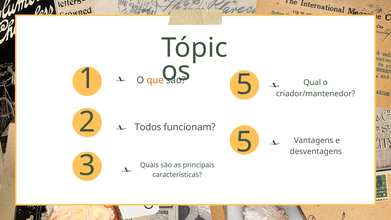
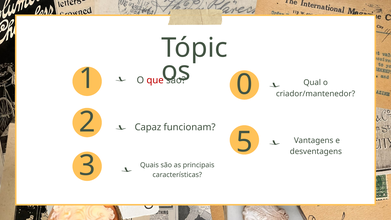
1 5: 5 -> 0 (244, 84)
que colour: orange -> red (155, 80)
Todos: Todos -> Capaz (148, 127)
